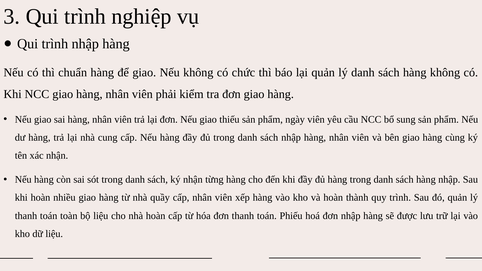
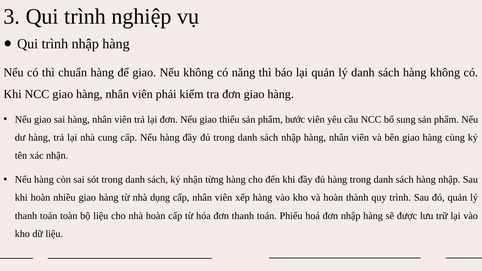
chức: chức -> năng (244, 73)
ngày: ngày -> bước (295, 119)
quầy: quầy -> dụng (160, 198)
